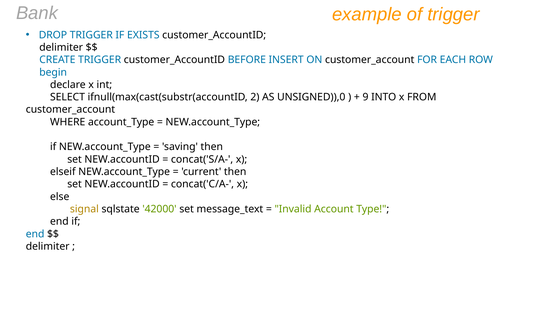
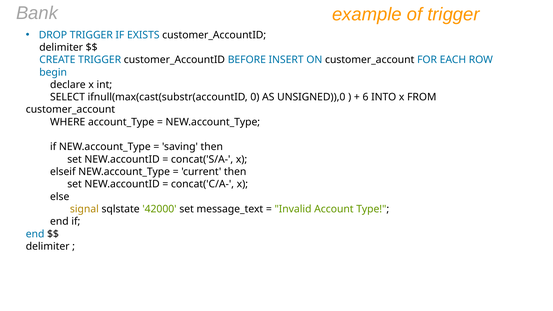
2: 2 -> 0 (255, 97)
9: 9 -> 6 (366, 97)
